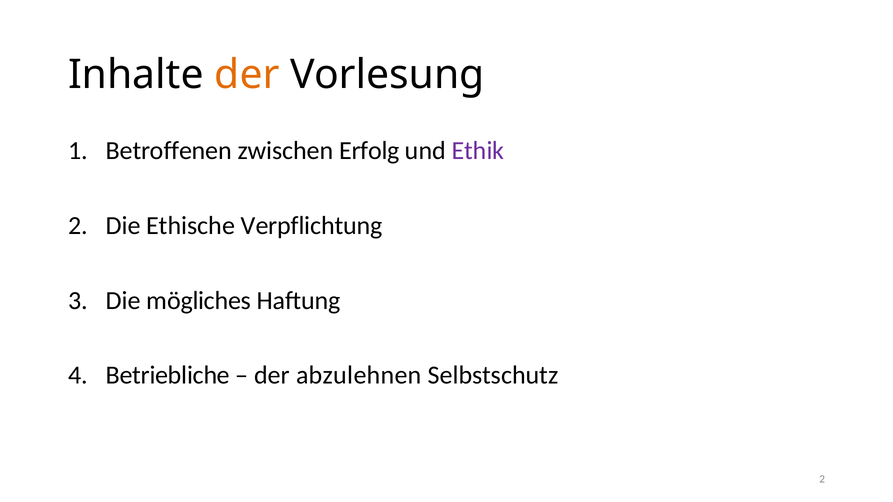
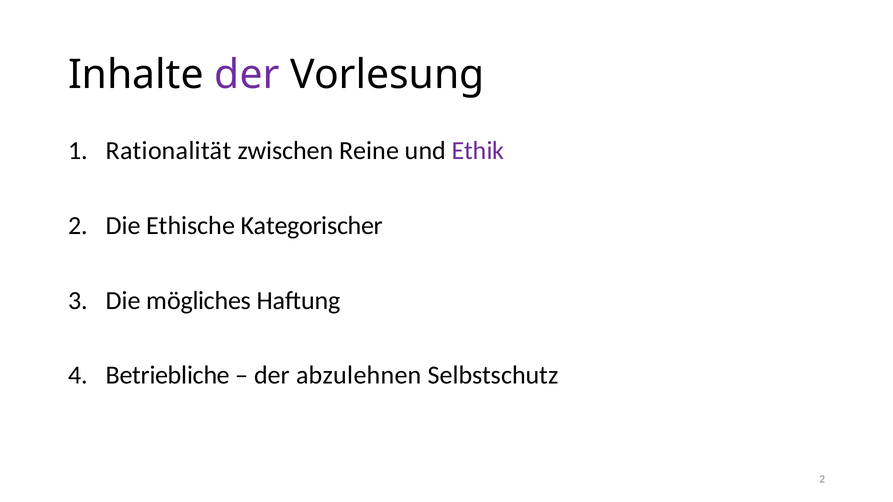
der colour: orange -> purple (247, 75)
Betroffenen: Betroffenen -> Rationalität (169, 151)
Erfolg: Erfolg -> Reine (369, 151)
Verpflichtung: Verpflichtung -> Kategorischer (312, 226)
